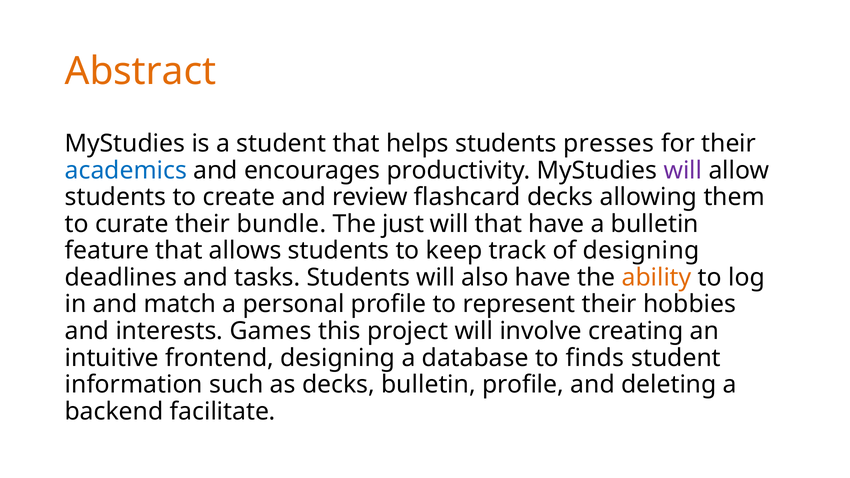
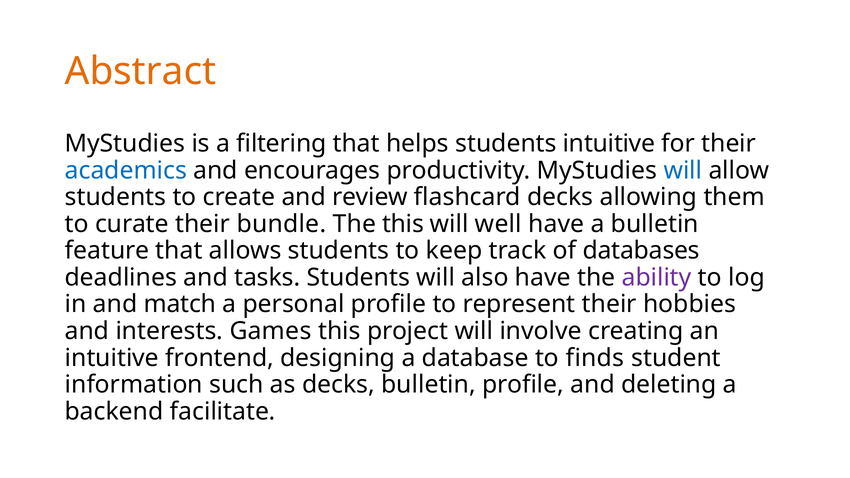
a student: student -> filtering (281, 144)
students presses: presses -> intuitive (609, 144)
will colour: purple -> blue (683, 170)
The just: just -> this (403, 224)
will that: that -> well (498, 224)
of designing: designing -> databases (641, 251)
ability colour: orange -> purple (657, 278)
